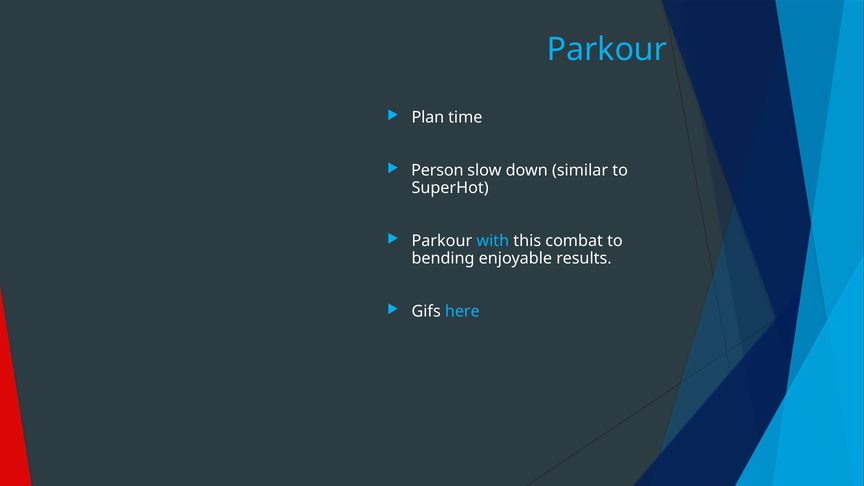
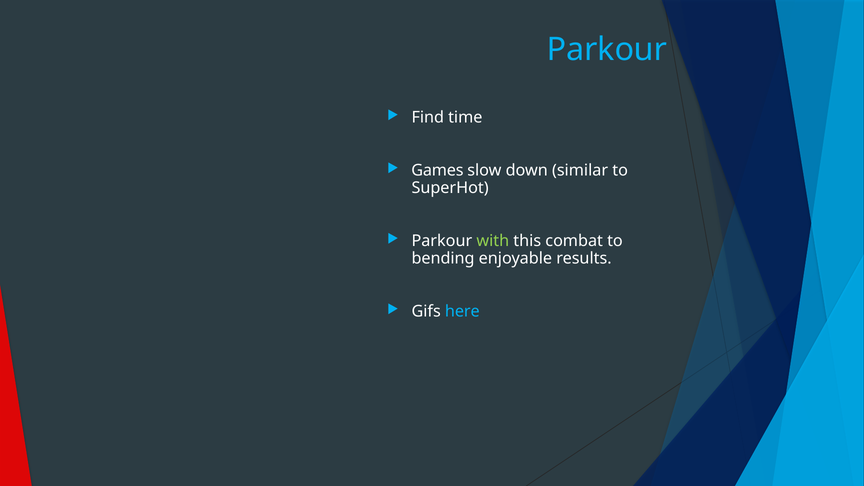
Plan: Plan -> Find (428, 117)
Person: Person -> Games (437, 170)
with colour: light blue -> light green (493, 241)
